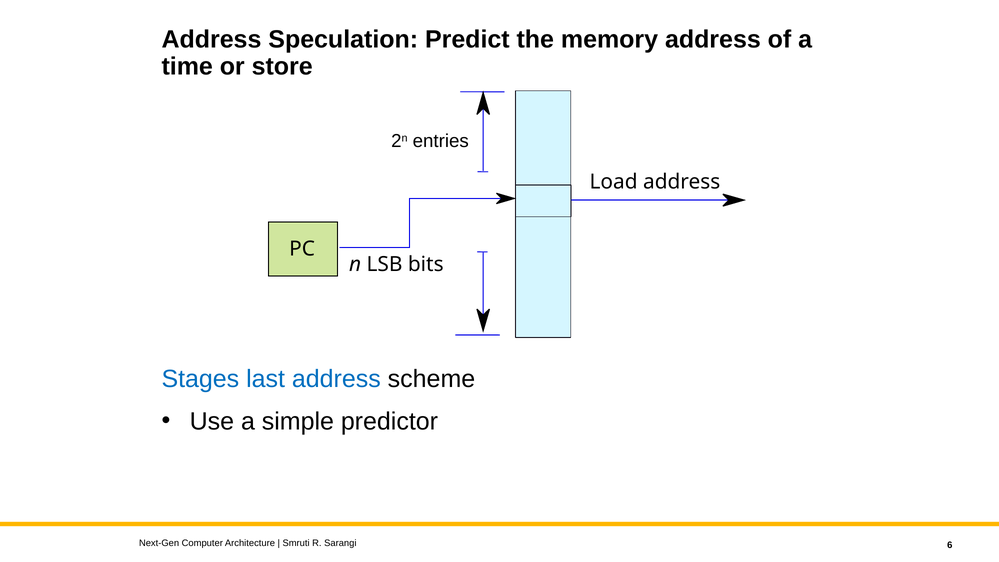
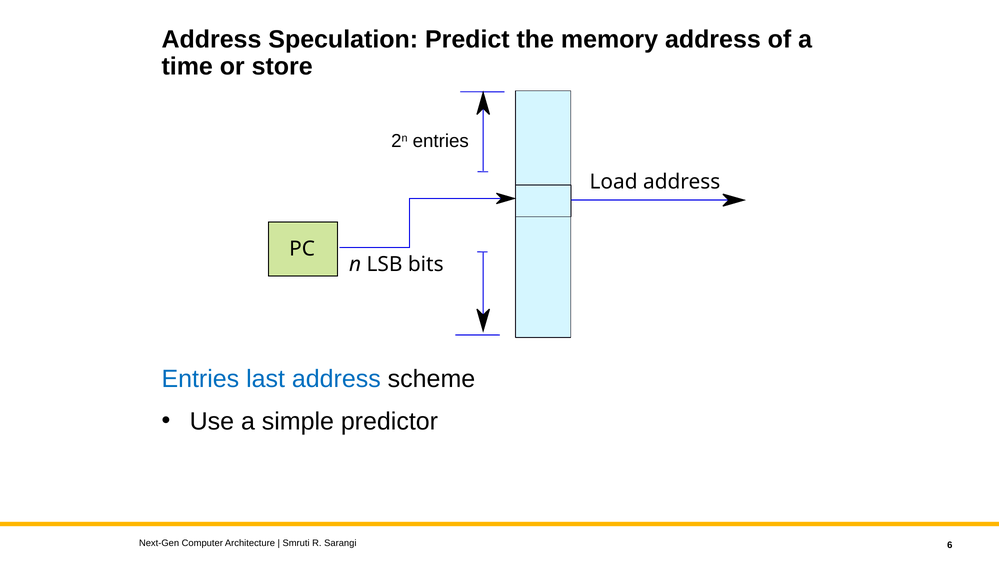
Stages: Stages -> Entries (200, 379)
